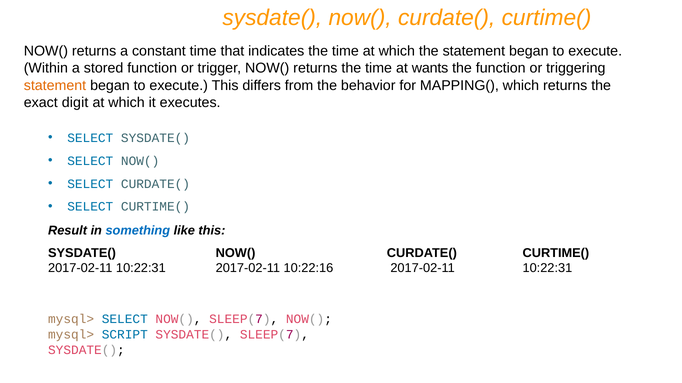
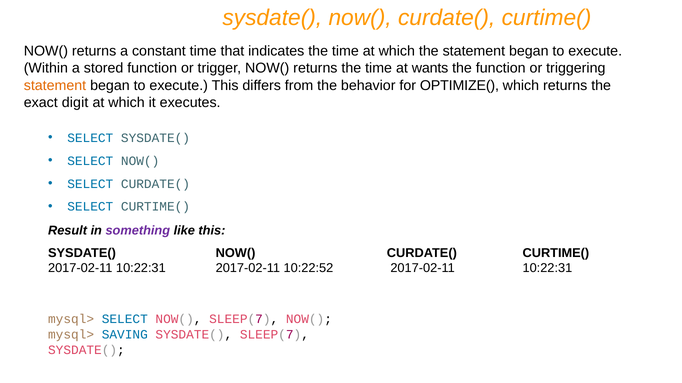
MAPPING(: MAPPING( -> OPTIMIZE( (459, 85)
something colour: blue -> purple (138, 231)
10:22:16: 10:22:16 -> 10:22:52 (308, 269)
SCRIPT: SCRIPT -> SAVING (125, 335)
